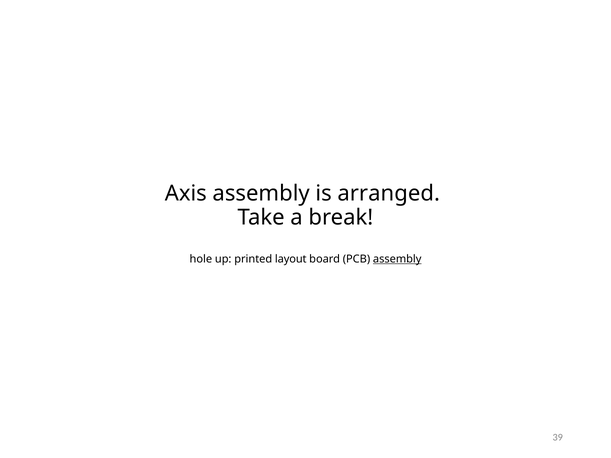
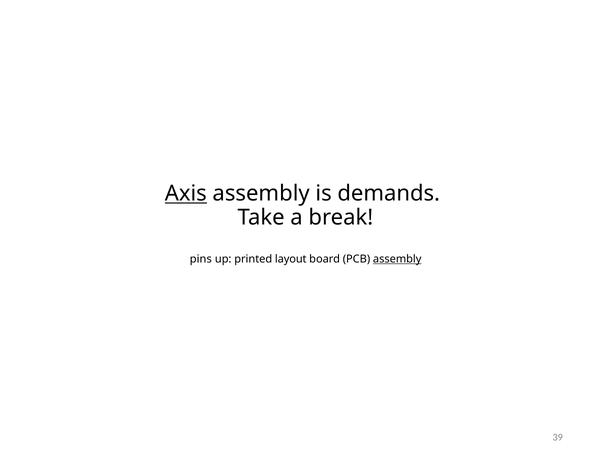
Axis underline: none -> present (186, 194)
arranged: arranged -> demands (389, 194)
hole: hole -> pins (201, 259)
